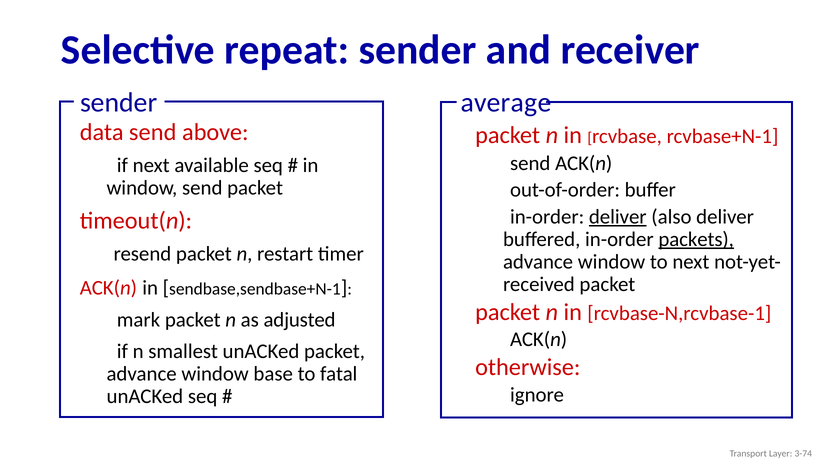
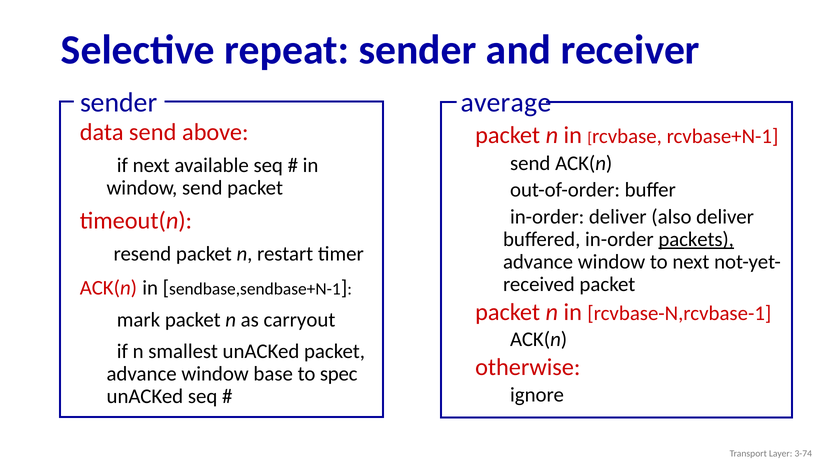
deliver underline: present -> none (618, 217)
adjusted: adjusted -> carryout (299, 320)
fatal: fatal -> spec (339, 374)
